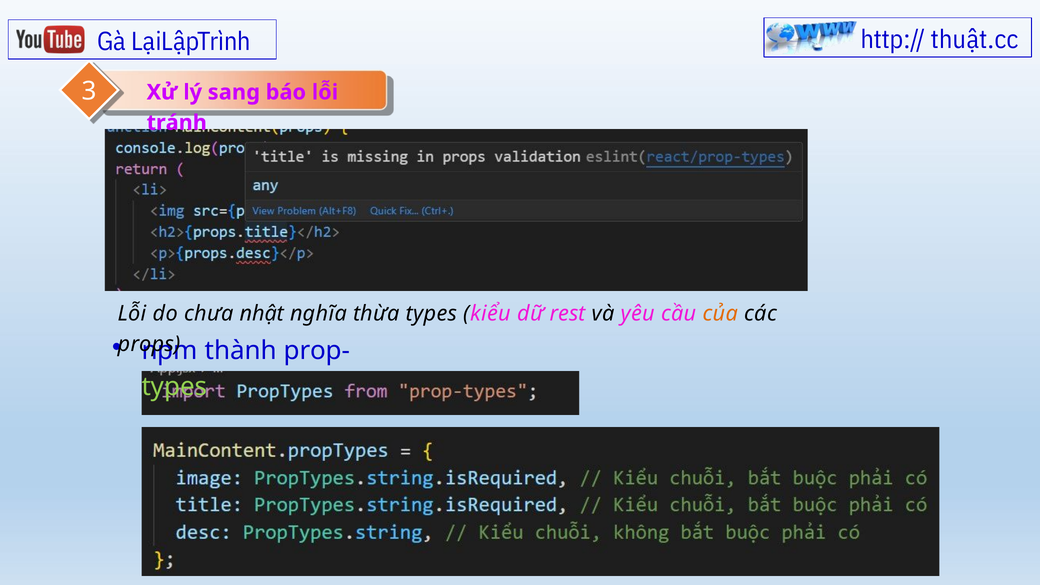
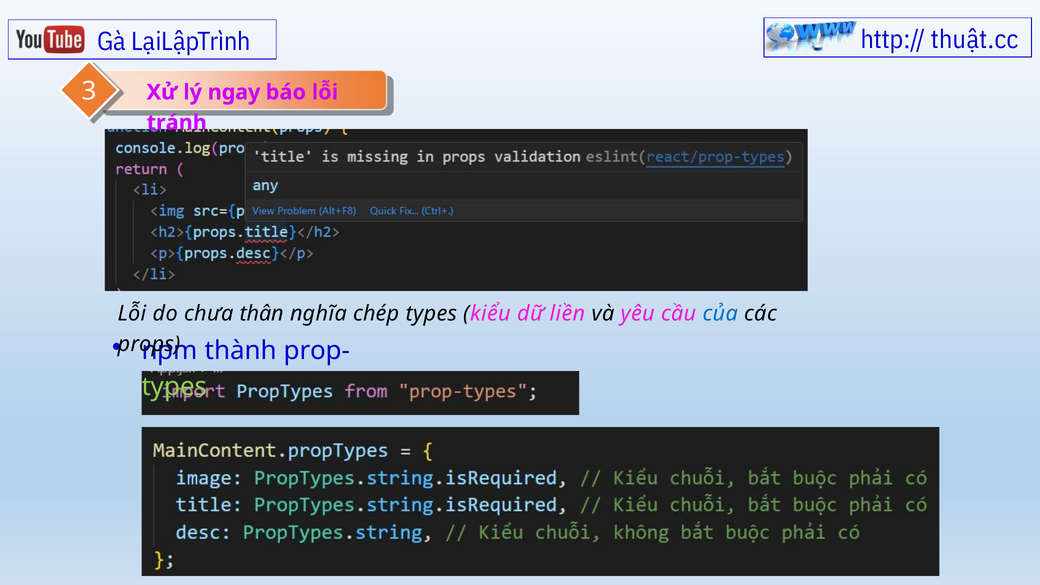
sang: sang -> ngay (234, 92)
nhật: nhật -> thân (262, 314)
thừa: thừa -> chép (376, 314)
rest: rest -> liền (567, 314)
của colour: orange -> blue (720, 314)
